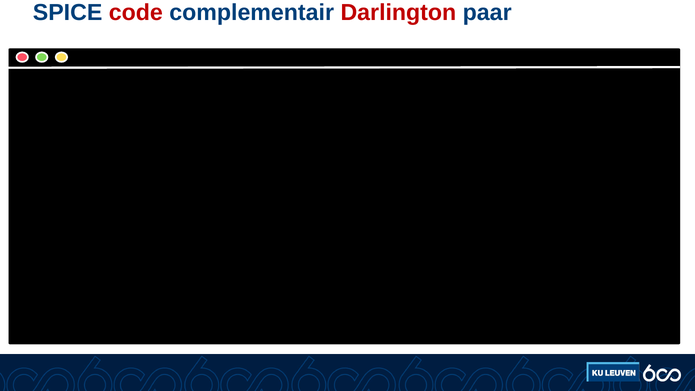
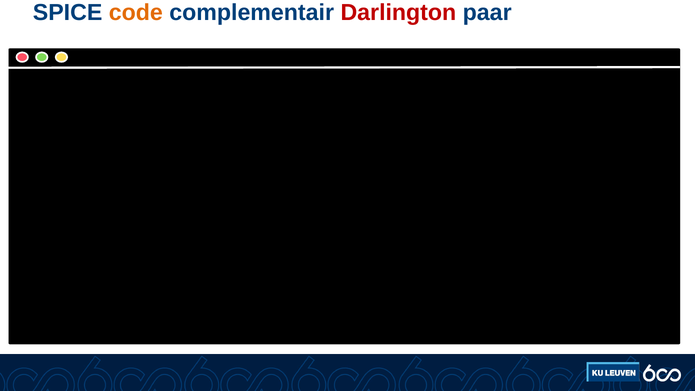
code colour: red -> orange (136, 13)
